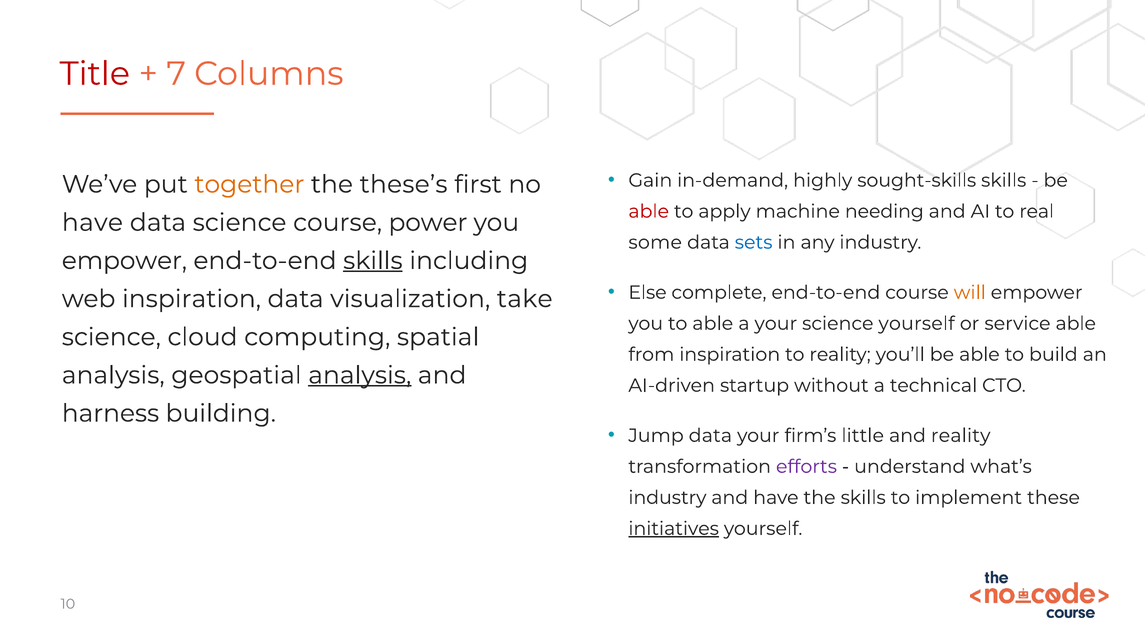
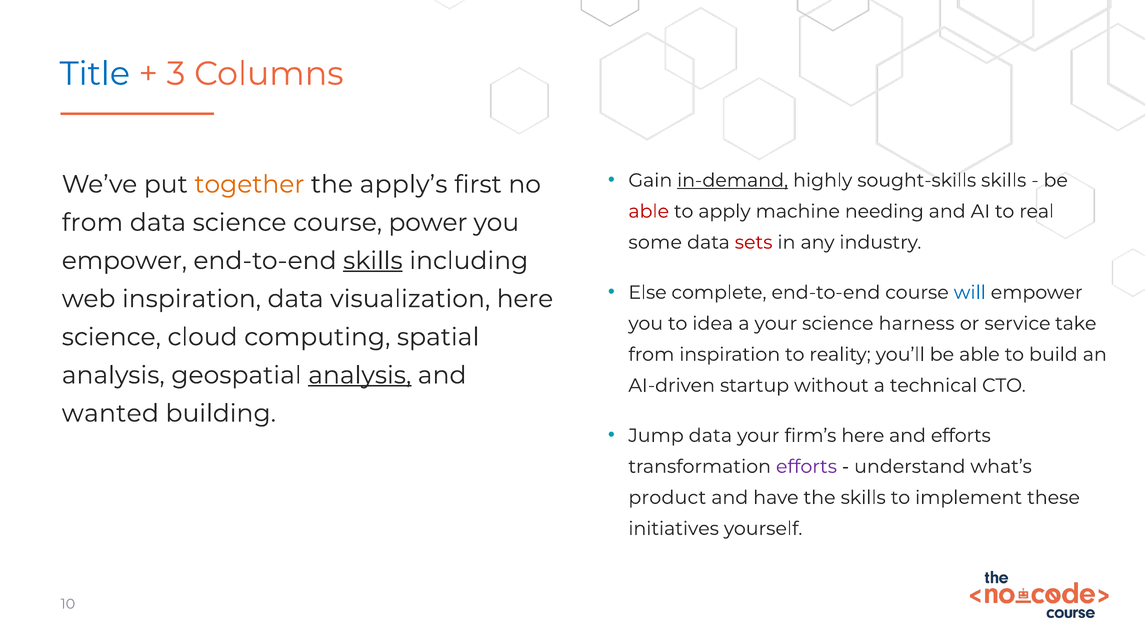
Title colour: red -> blue (95, 74)
7: 7 -> 3 (176, 74)
in-demand underline: none -> present (733, 180)
these’s: these’s -> apply’s (404, 184)
have: have -> from (92, 223)
sets colour: blue -> red (754, 242)
will colour: orange -> blue (970, 293)
visualization take: take -> here (525, 299)
to able: able -> idea (713, 324)
science yourself: yourself -> harness (917, 324)
service able: able -> take (1076, 324)
harness: harness -> wanted (110, 413)
firm’s little: little -> here (863, 436)
and reality: reality -> efforts (961, 436)
industry: industry -> product (667, 498)
initiatives underline: present -> none (674, 529)
